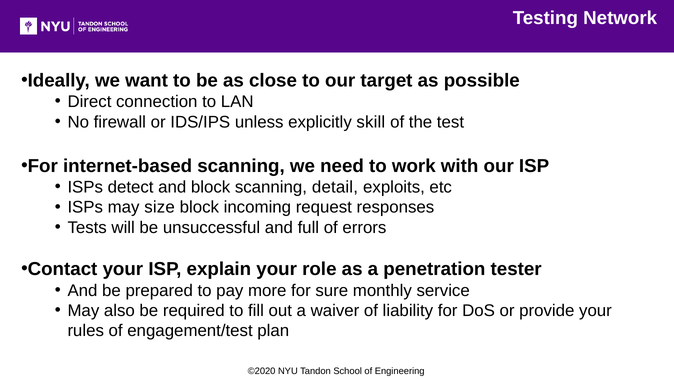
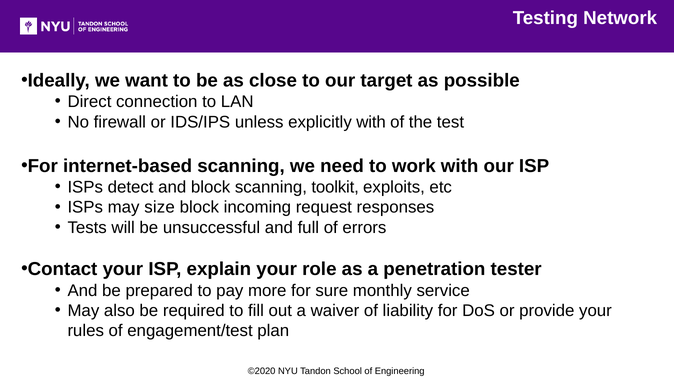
explicitly skill: skill -> with (371, 122)
detail: detail -> toolkit (335, 187)
